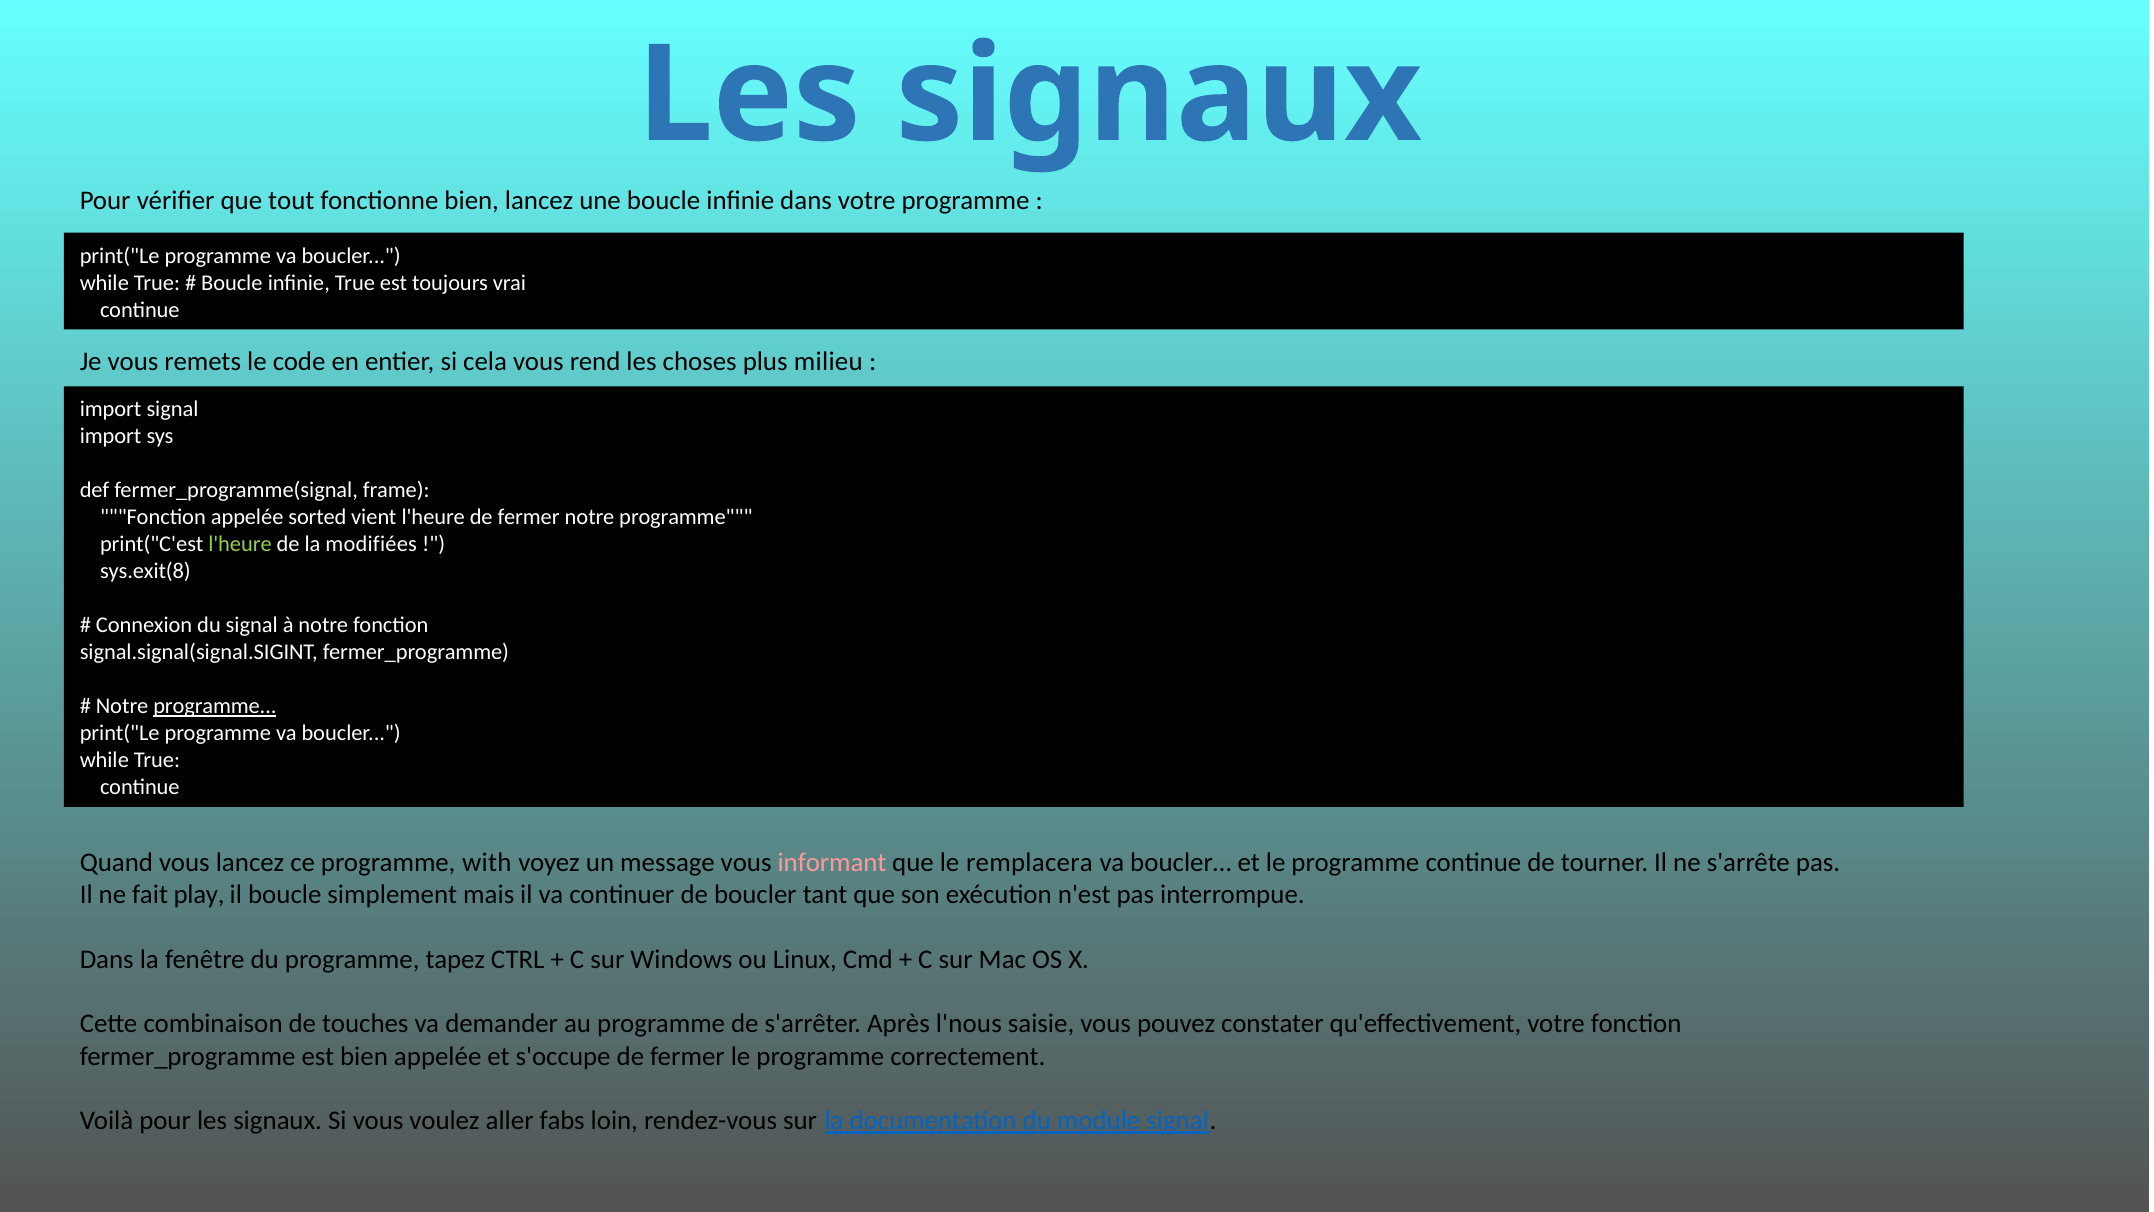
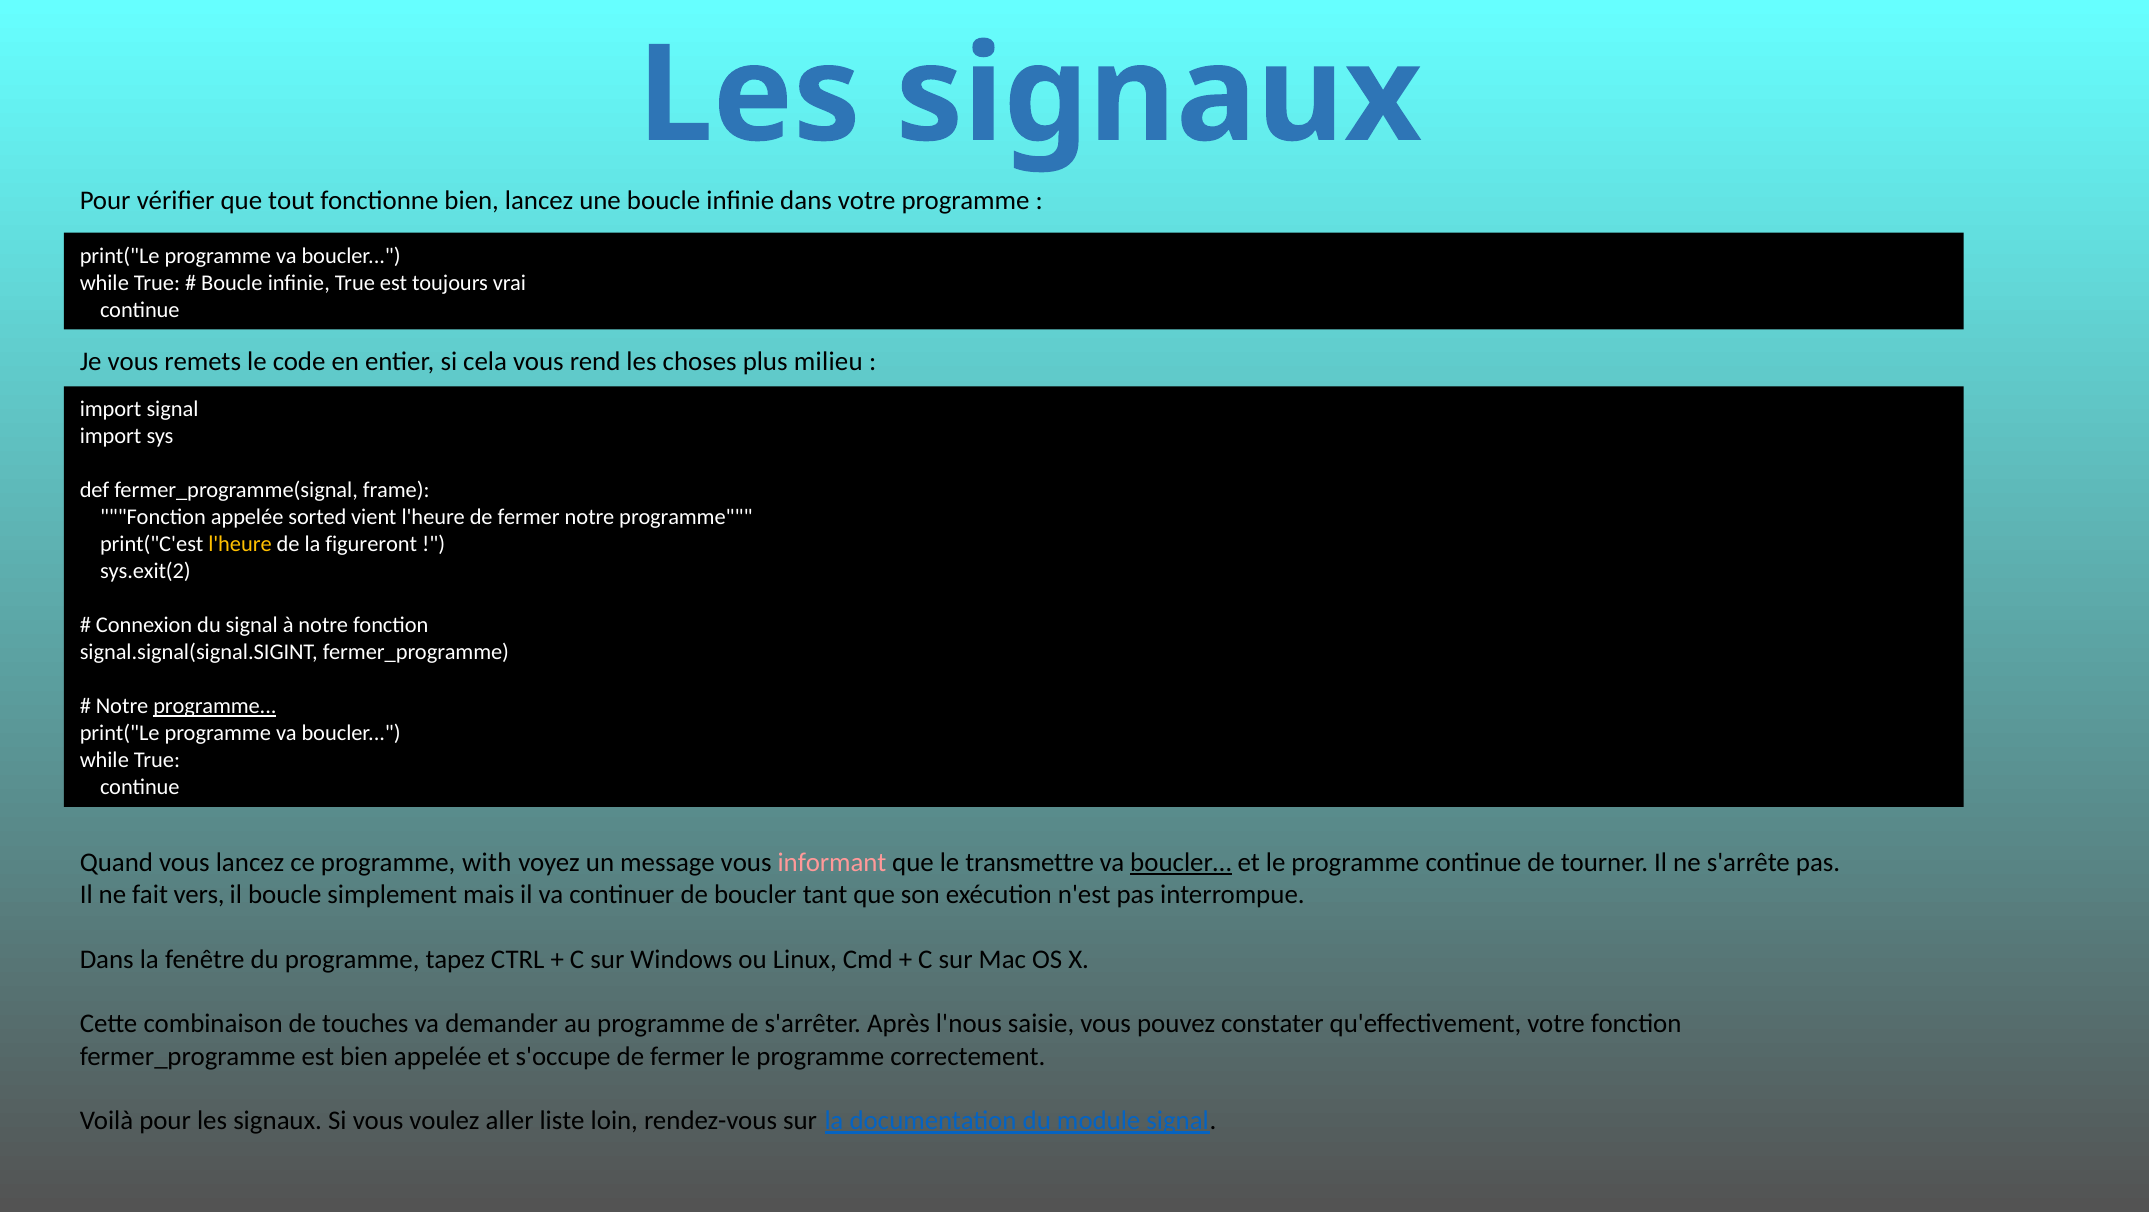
l'heure colour: light green -> yellow (240, 544)
modifiées: modifiées -> figureront (371, 544)
sys.exit(8: sys.exit(8 -> sys.exit(2 (145, 571)
remplacera: remplacera -> transmettre (1030, 862)
boucler… underline: none -> present (1181, 862)
play: play -> vers (199, 894)
fabs: fabs -> liste (562, 1120)
